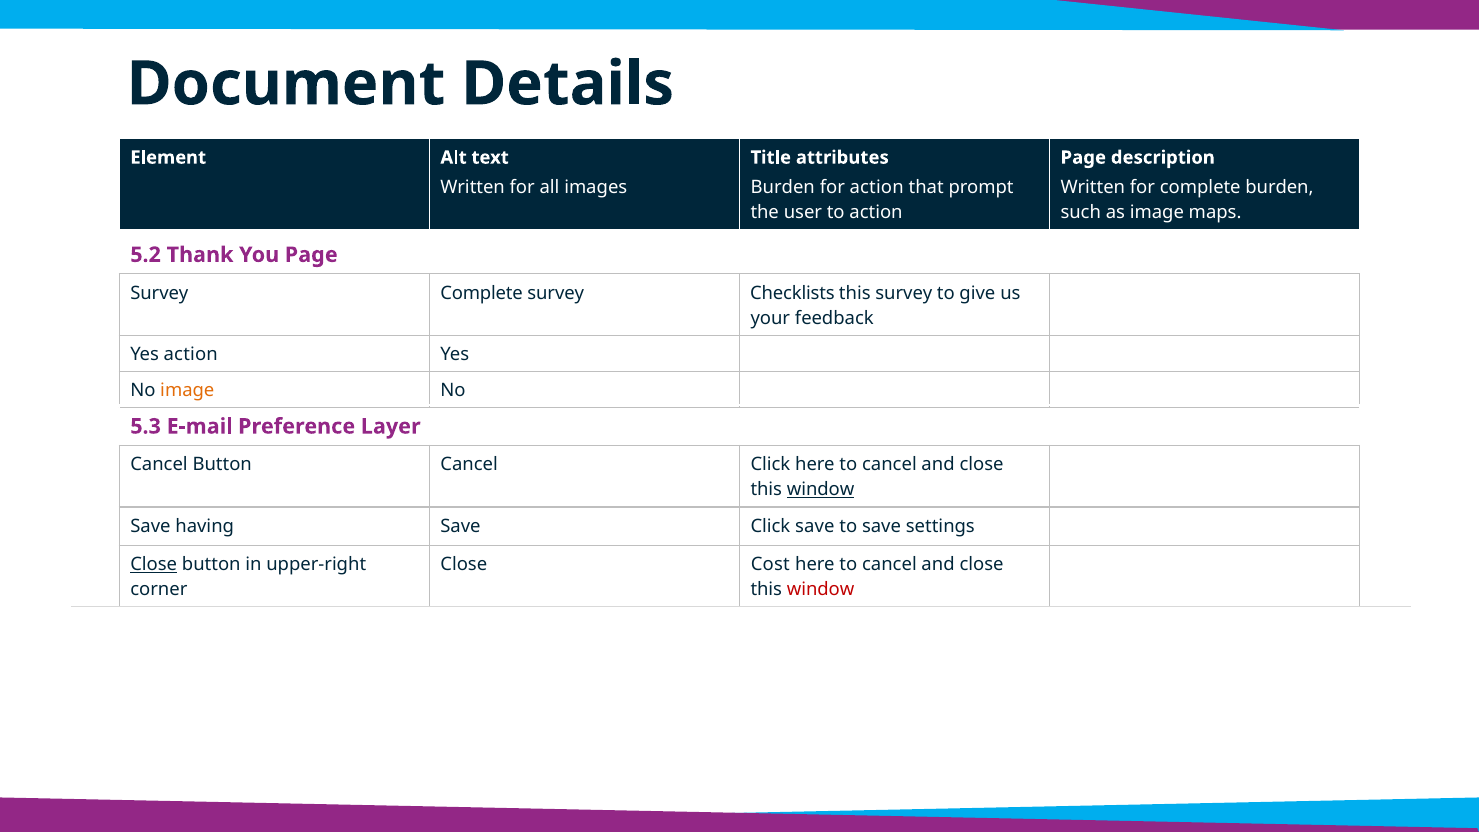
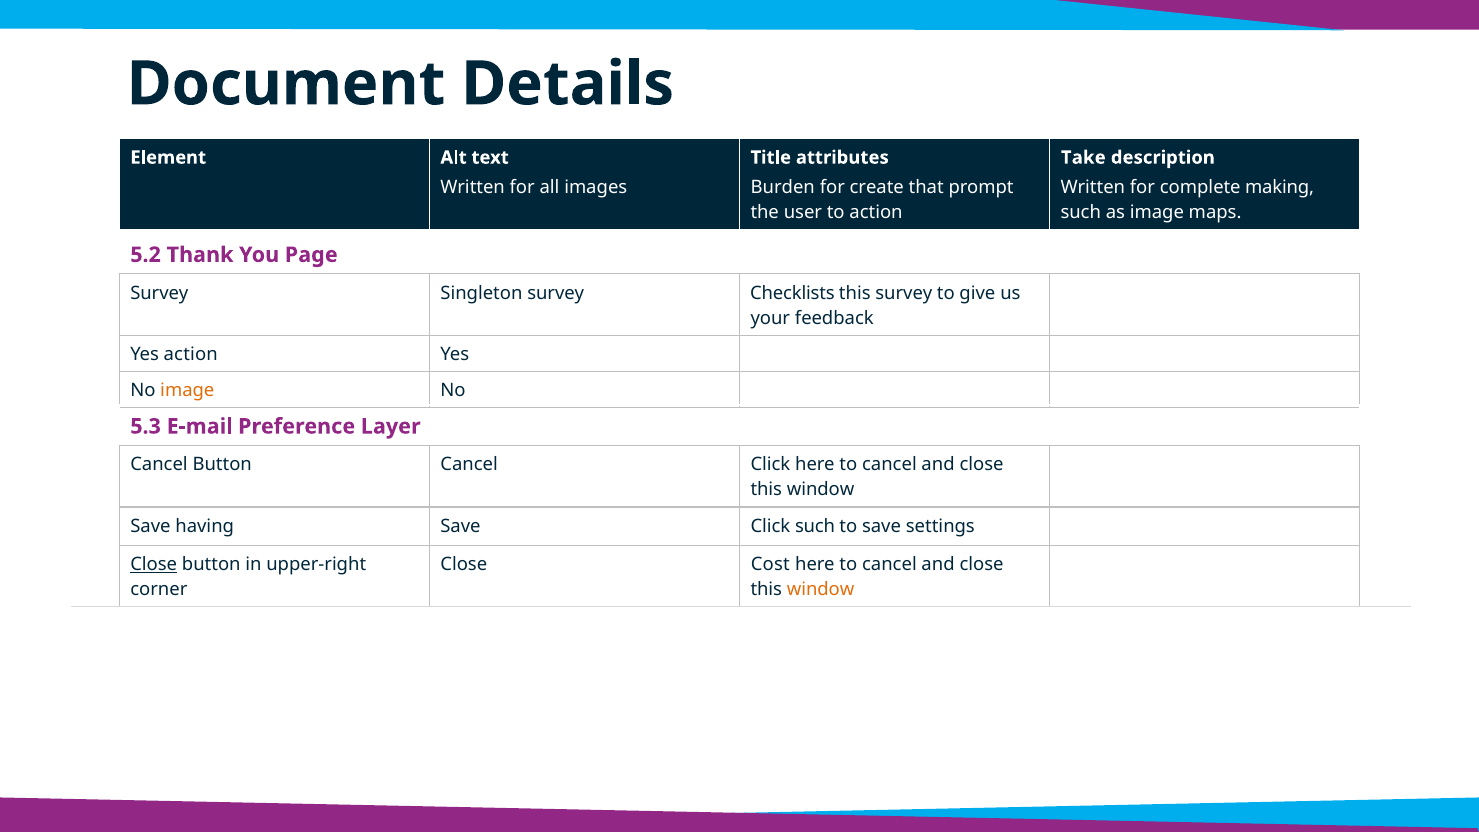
Page: Page -> Take (1083, 158)
for action: action -> create (877, 187)
complete burden: burden -> making (1280, 187)
Survey Complete: Complete -> Singleton (481, 293)
window underline: present -> none (821, 490)
Click save: save -> such (815, 526)
window colour: red -> orange (821, 590)
